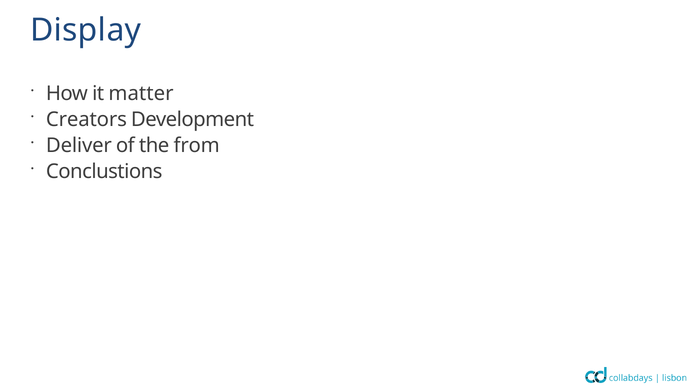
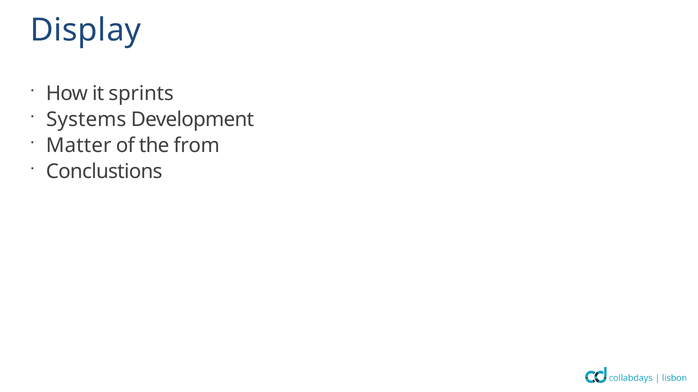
matter: matter -> sprints (141, 94)
Creators: Creators -> Systems (86, 120)
Deliver: Deliver -> Matter (79, 146)
